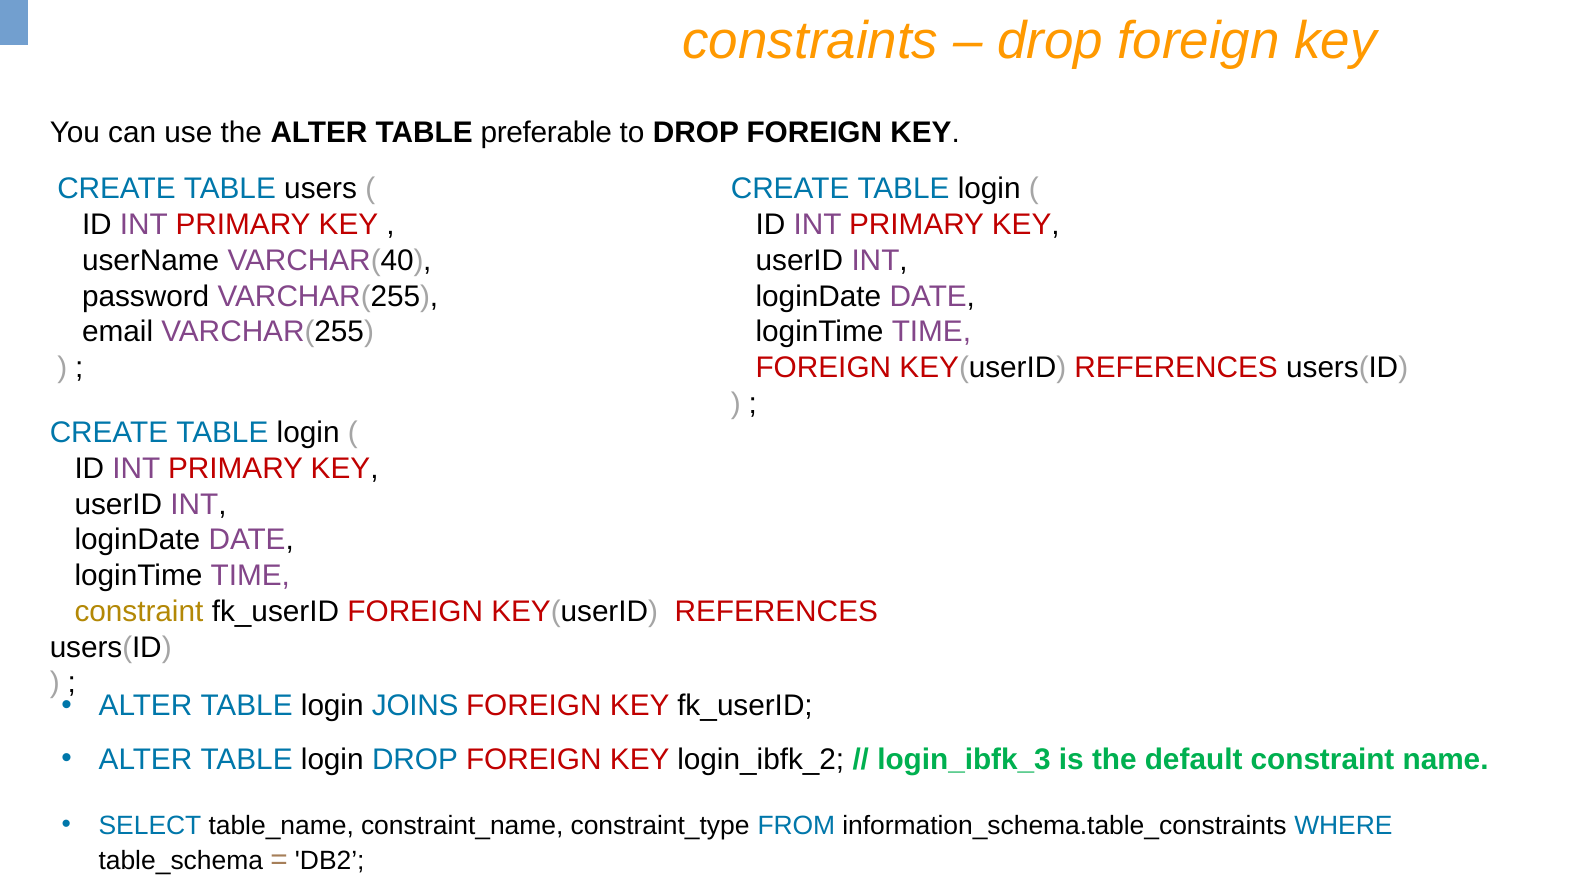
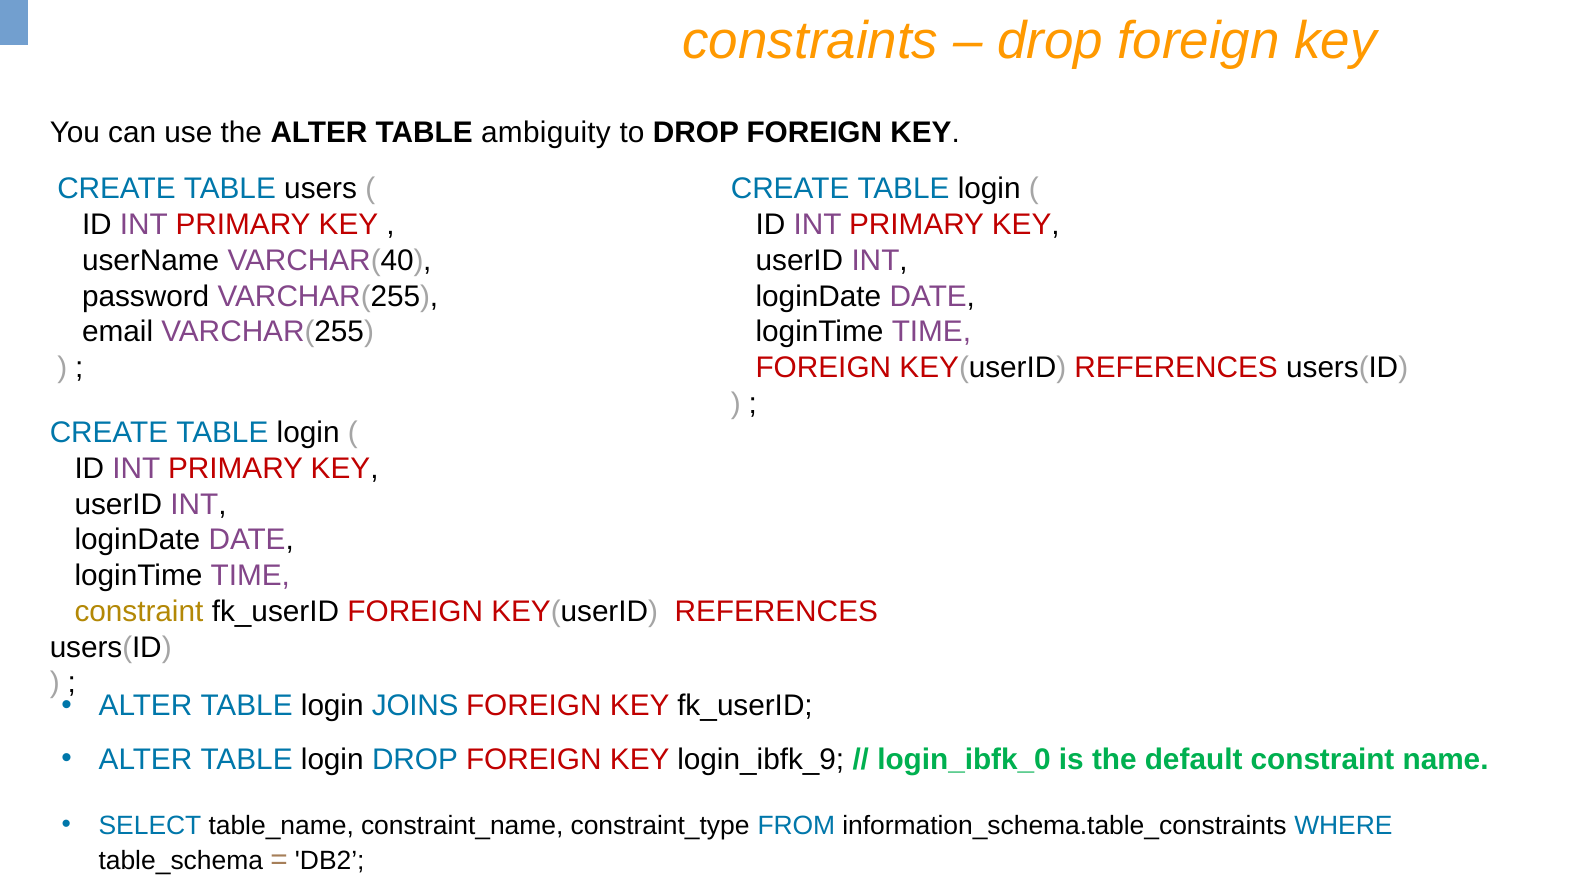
preferable: preferable -> ambiguity (546, 132)
login_ibfk_2: login_ibfk_2 -> login_ibfk_9 (761, 760)
login_ibfk_3: login_ibfk_3 -> login_ibfk_0 (964, 760)
